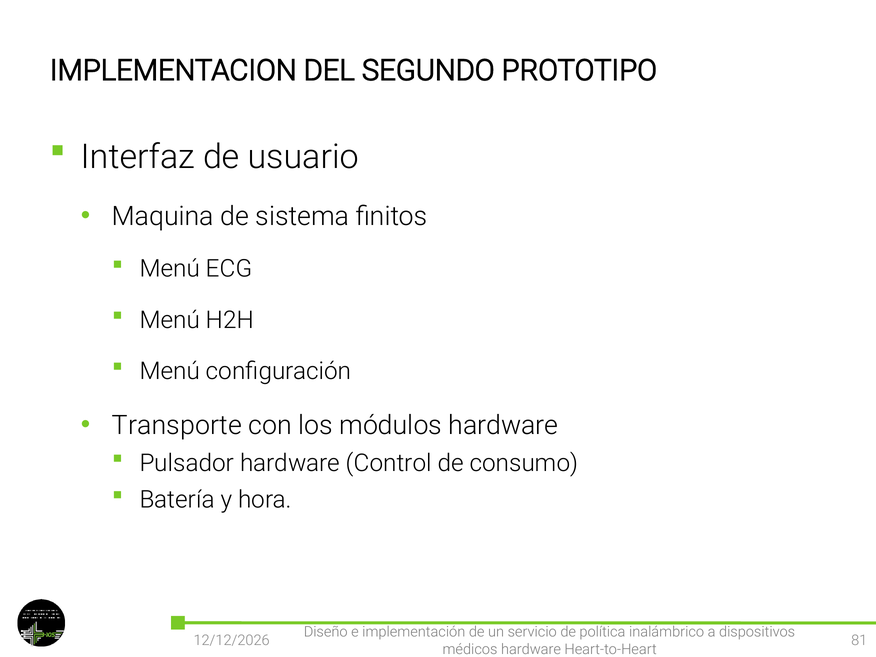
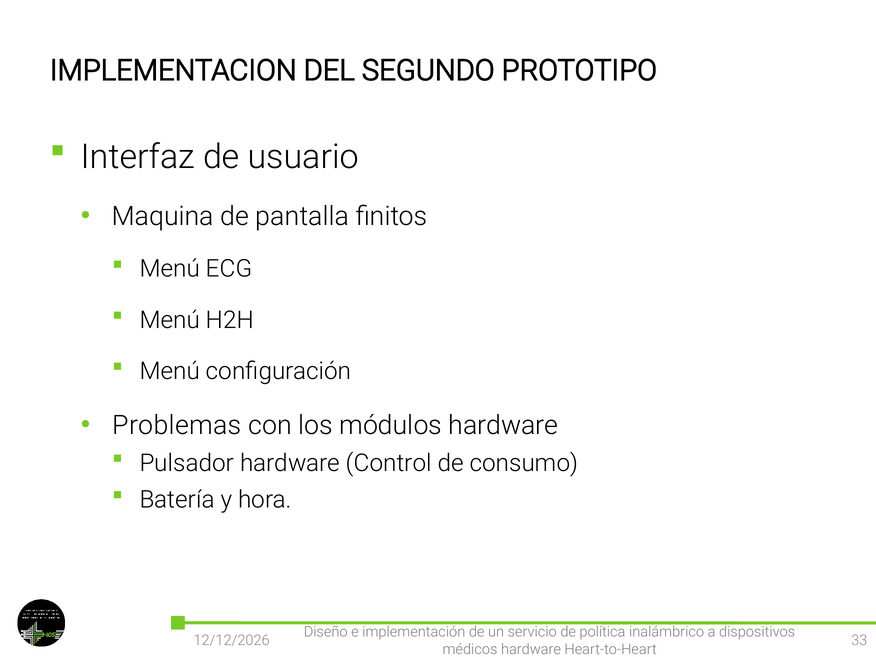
sistema: sistema -> pantalla (302, 216)
Transporte: Transporte -> Problemas (177, 425)
81: 81 -> 33 (859, 640)
